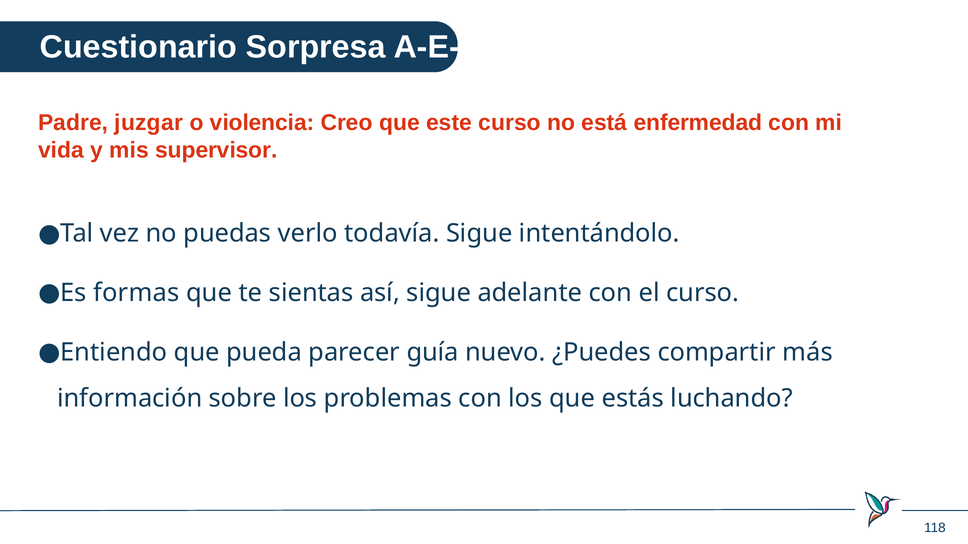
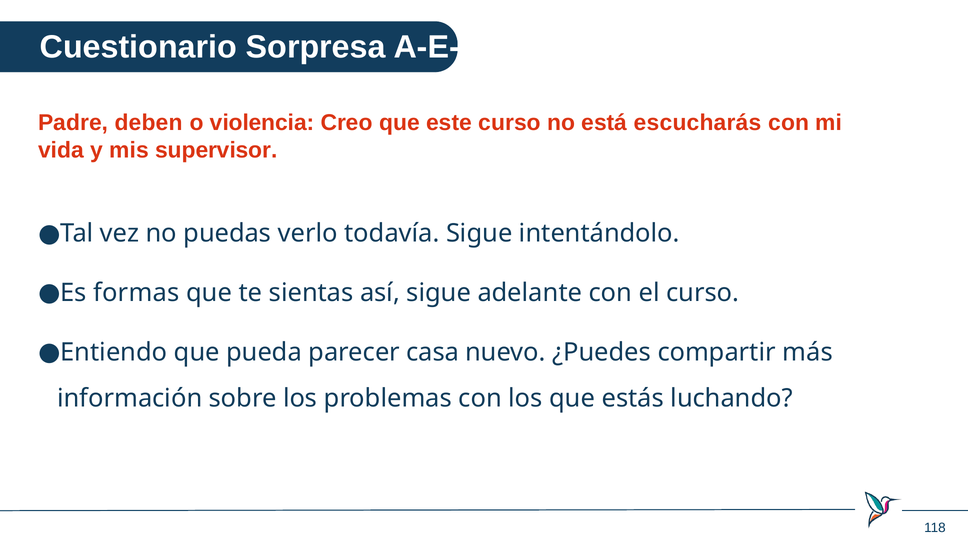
juzgar: juzgar -> deben (149, 123)
enfermedad: enfermedad -> escucharás (698, 123)
guía: guía -> casa (433, 353)
